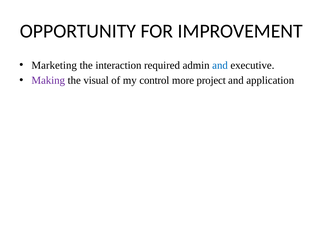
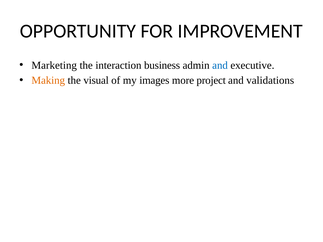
required: required -> business (162, 65)
Making colour: purple -> orange (48, 80)
control: control -> images (154, 80)
application: application -> validations (270, 80)
